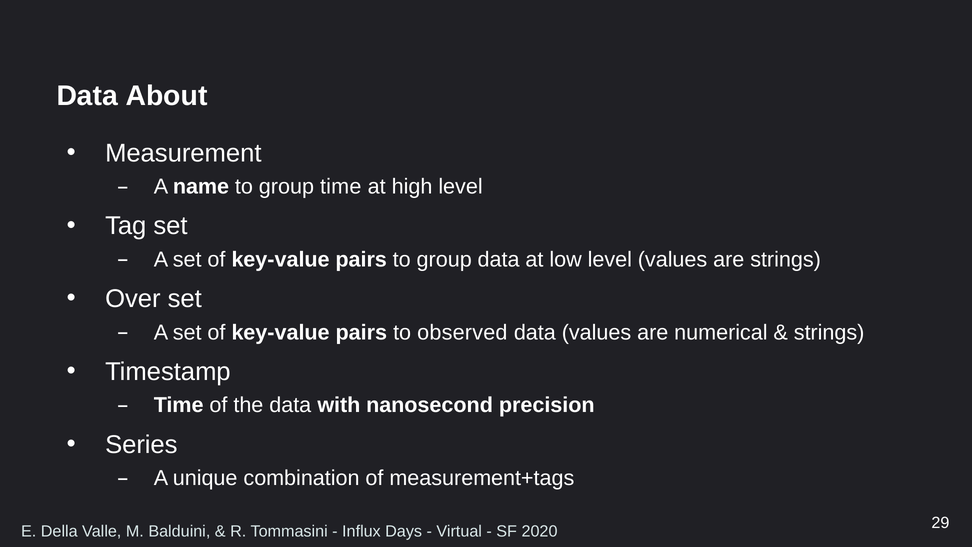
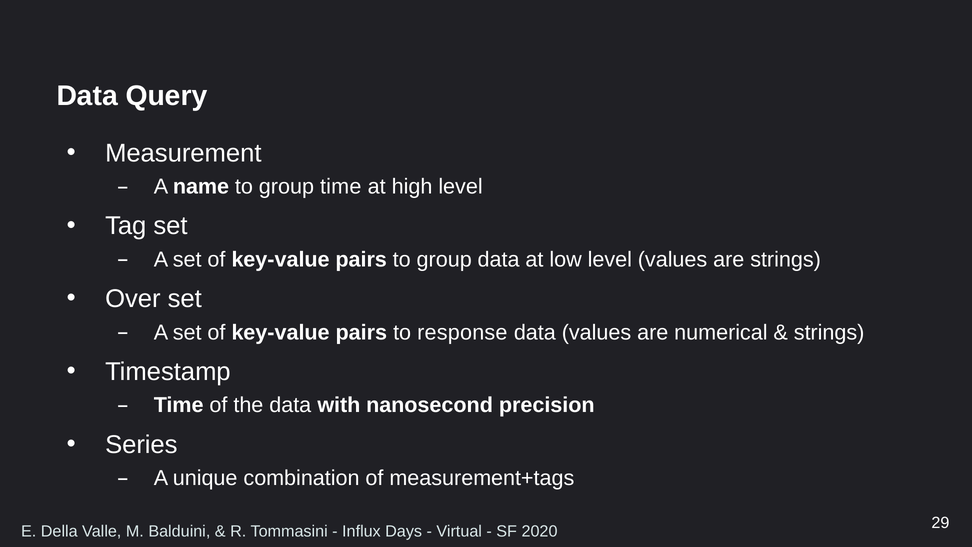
About: About -> Query (167, 96)
observed: observed -> response (462, 332)
